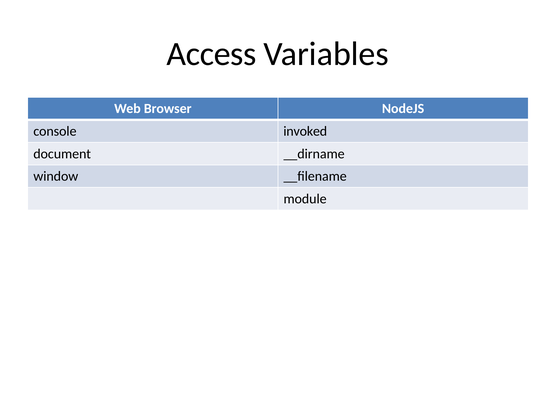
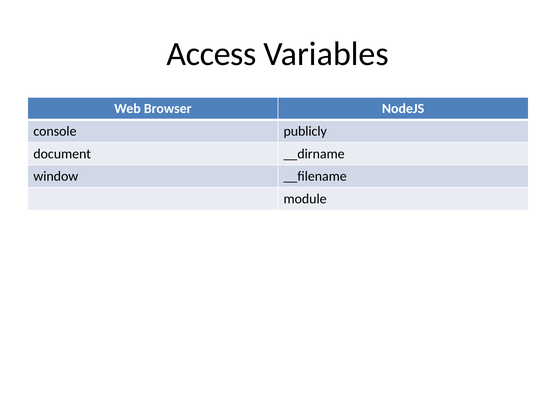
invoked: invoked -> publicly (305, 131)
